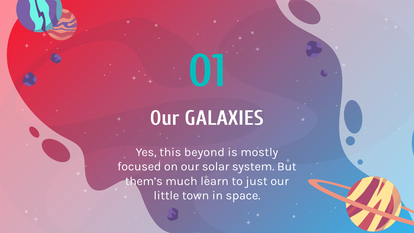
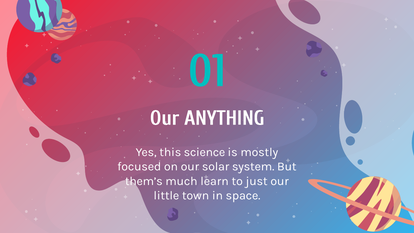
GALAXIES: GALAXIES -> ANYTHING (224, 118)
beyond: beyond -> science (204, 152)
